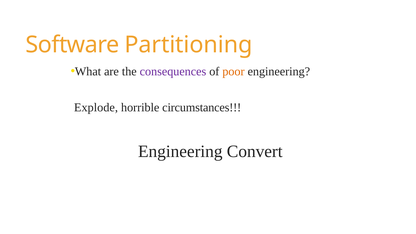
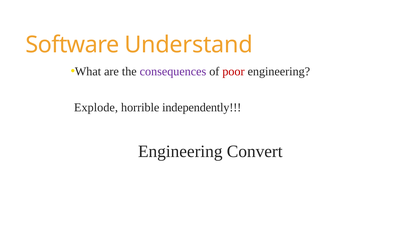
Partitioning: Partitioning -> Understand (189, 45)
poor colour: orange -> red (233, 71)
circumstances: circumstances -> independently (202, 107)
